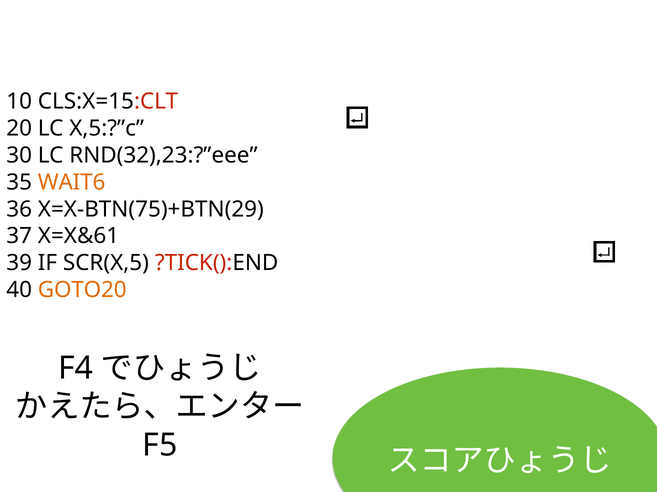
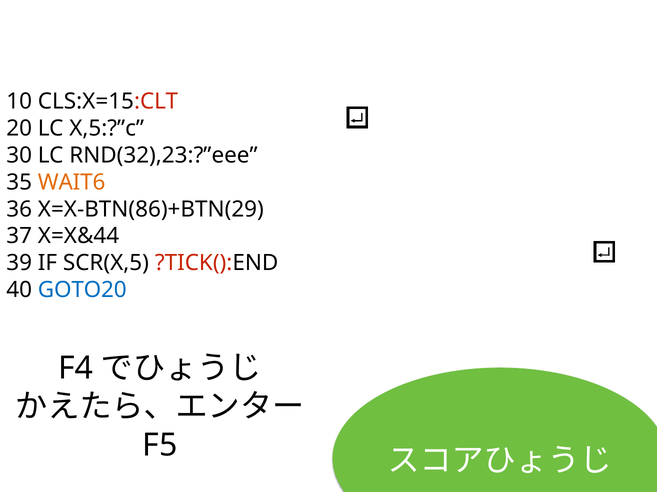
X=X-BTN(75)+BTN(29: X=X-BTN(75)+BTN(29 -> X=X-BTN(86)+BTN(29 (151, 209)
X=X&61: X=X&61 -> X=X&44 (79, 236)
GOTO20 colour: orange -> blue (82, 290)
